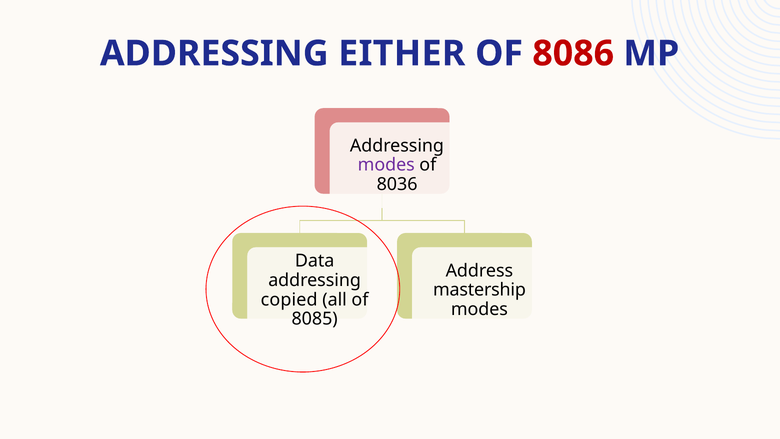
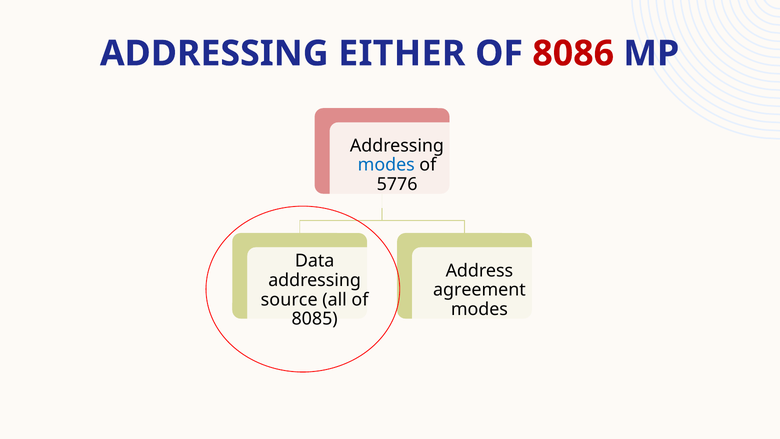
modes colour: purple -> blue (386, 165)
8036: 8036 -> 5776 (397, 184)
mastership: mastership -> agreement (479, 290)
copied: copied -> source (289, 299)
